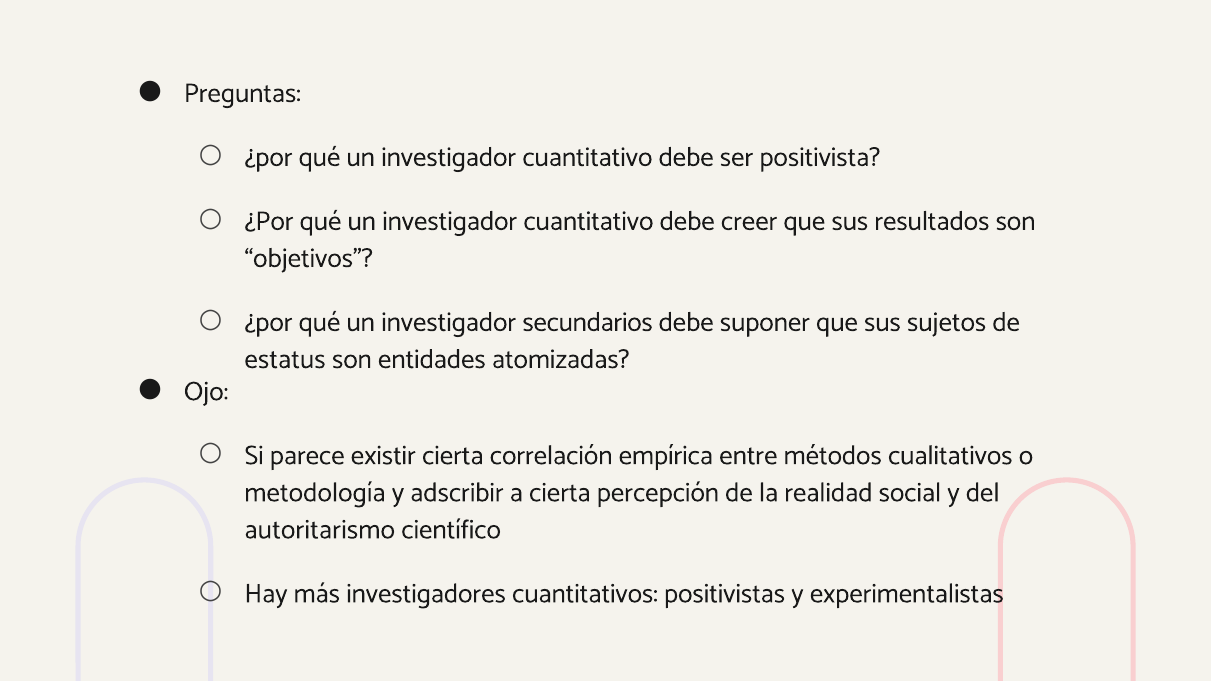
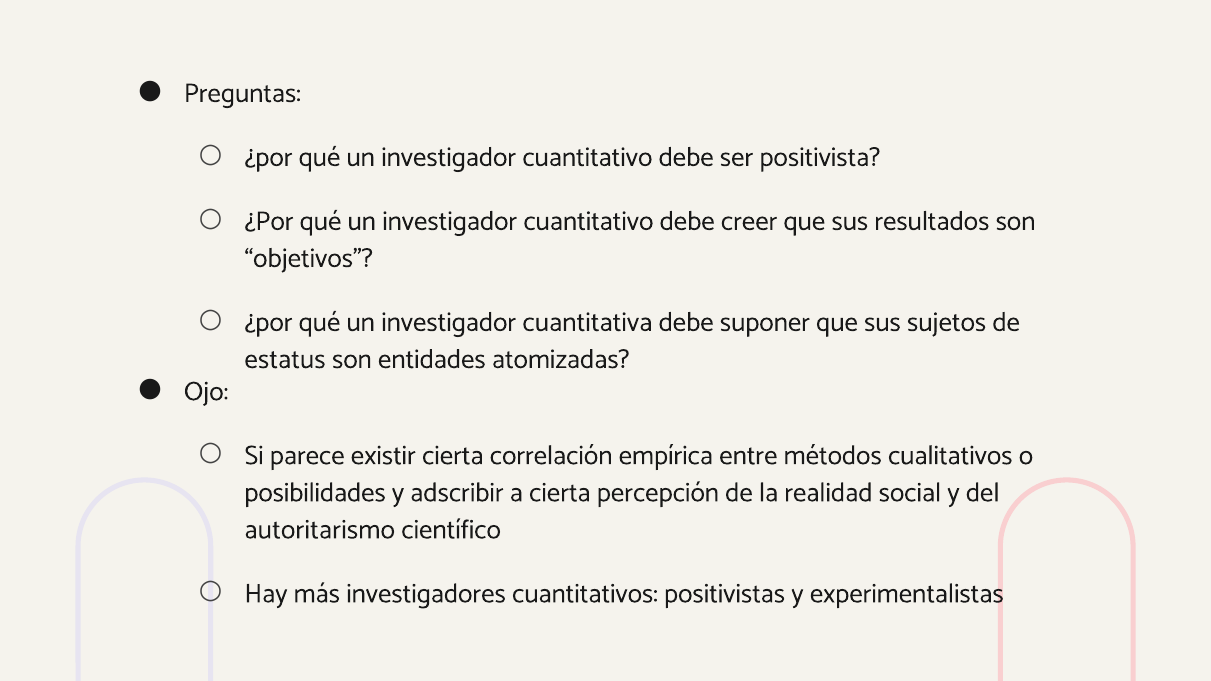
secundarios: secundarios -> cuantitativa (587, 322)
metodología: metodología -> posibilidades (315, 493)
